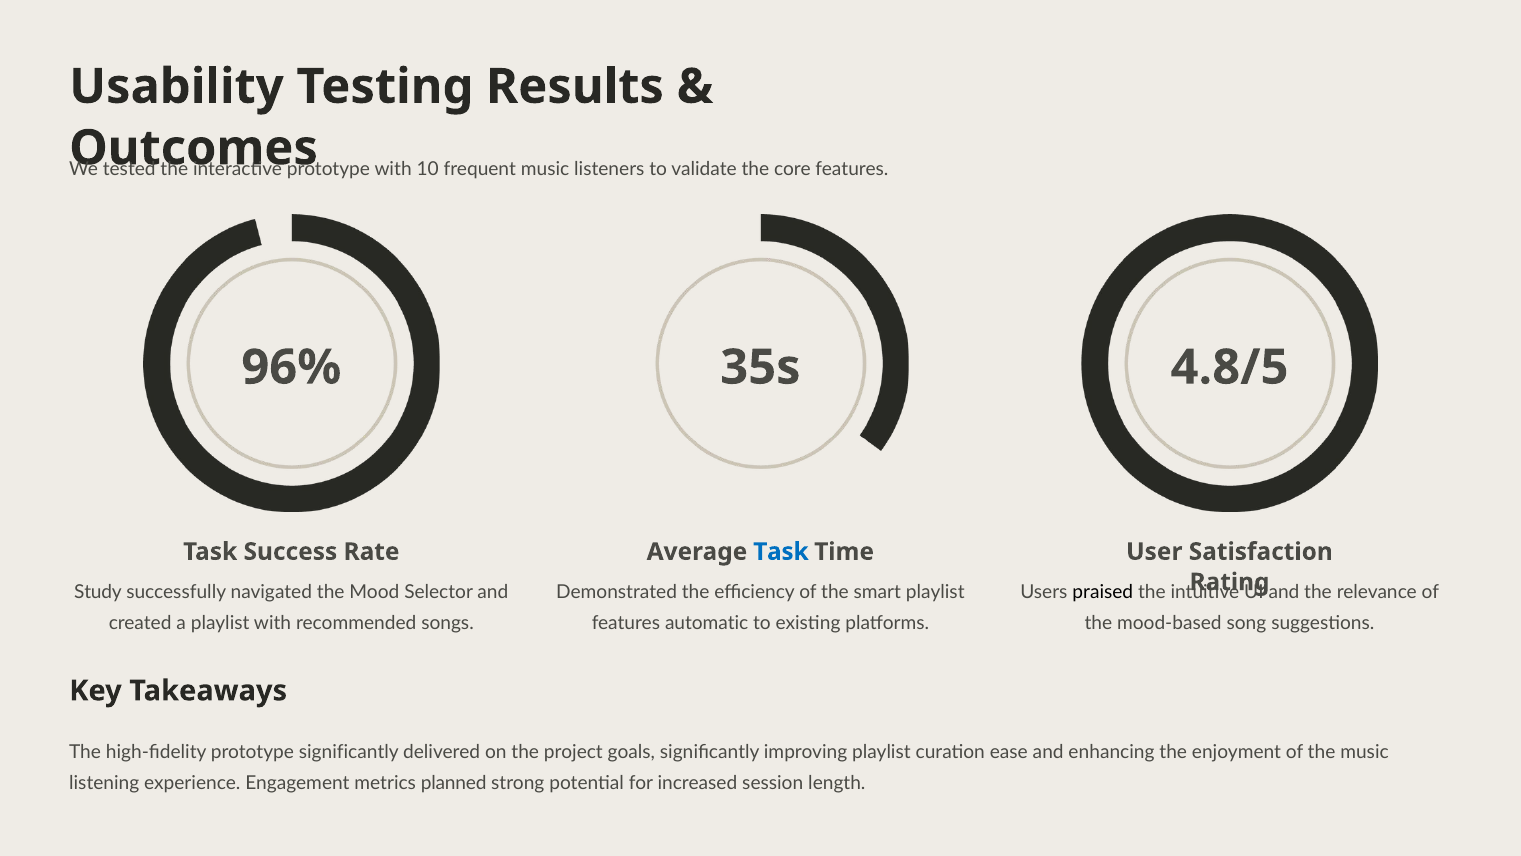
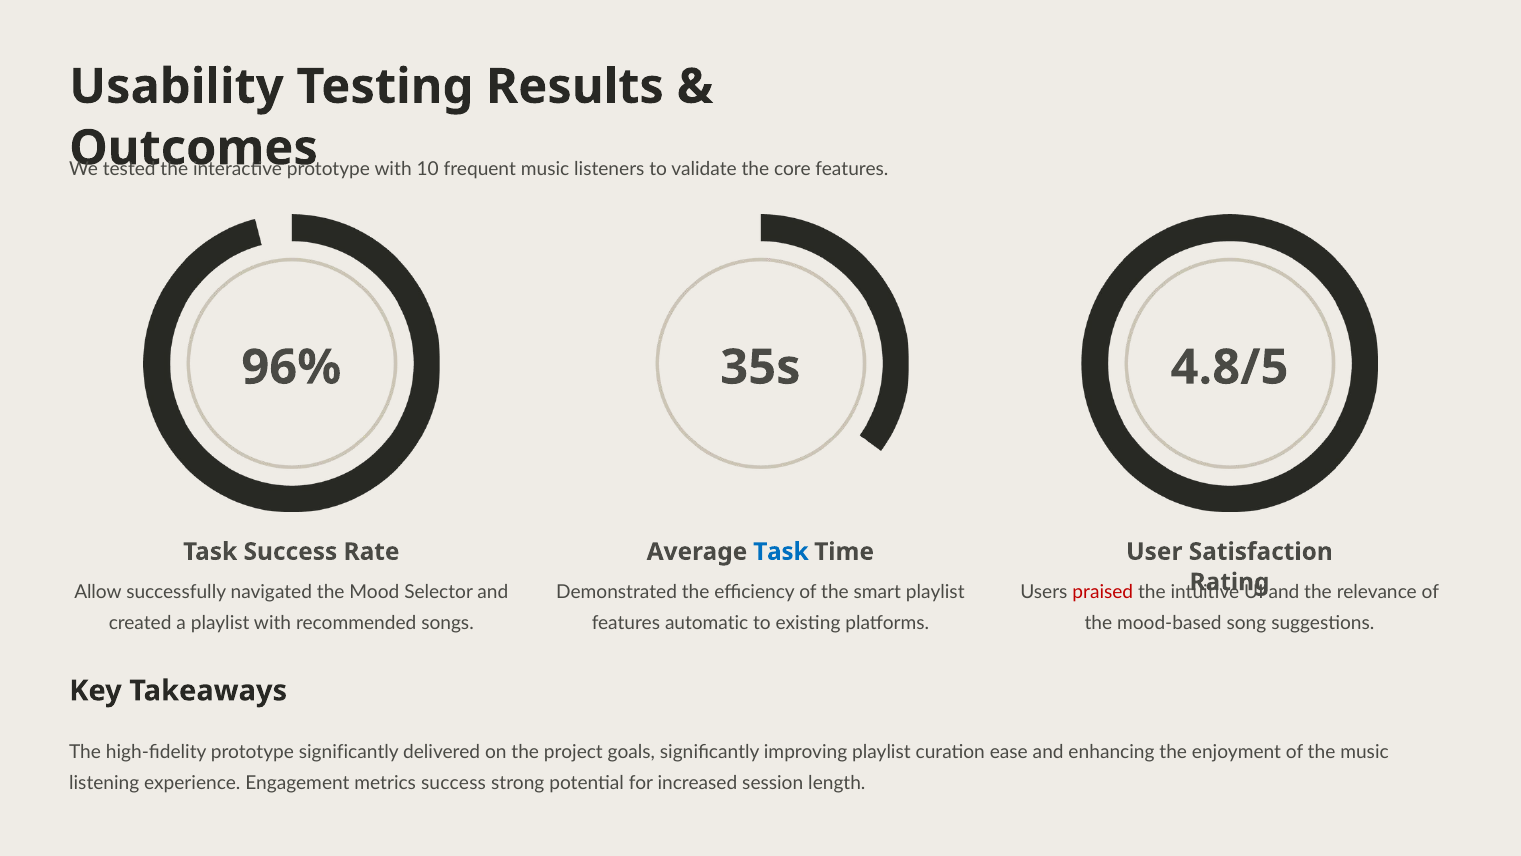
Study: Study -> Allow (98, 592)
praised colour: black -> red (1103, 592)
metrics planned: planned -> success (454, 783)
